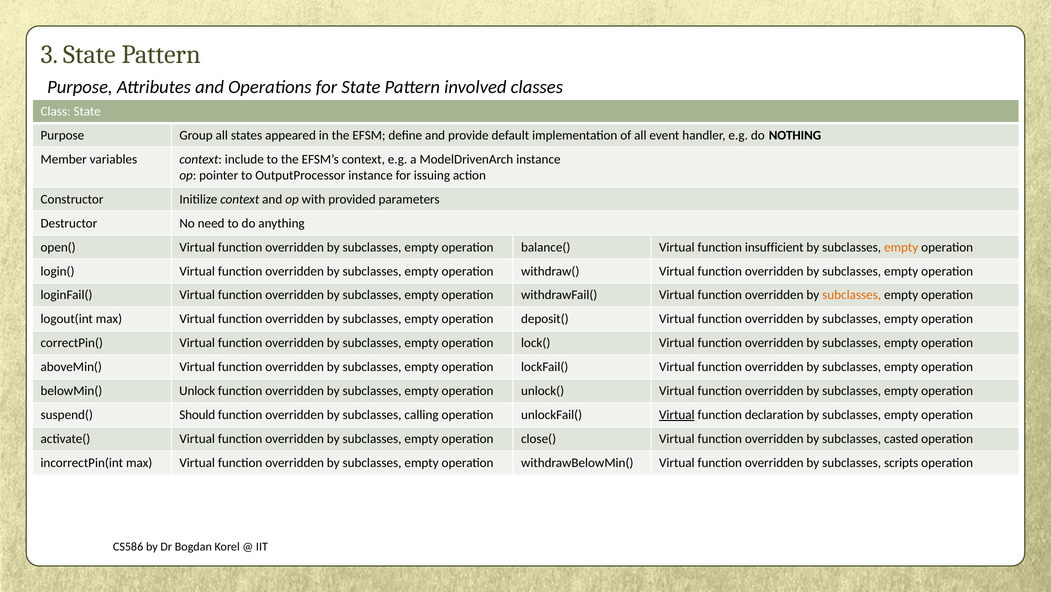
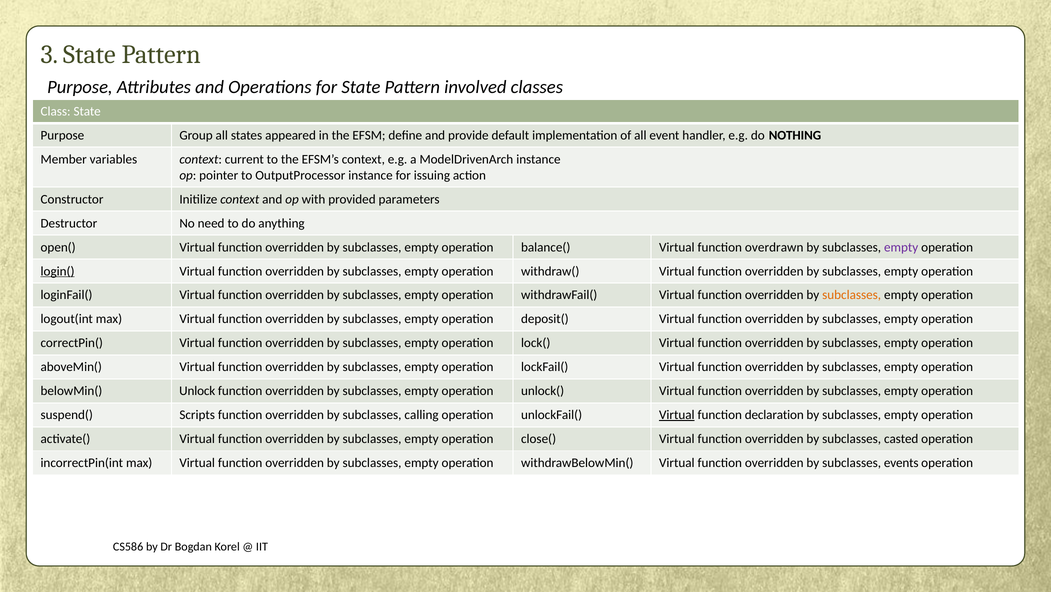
include: include -> current (244, 159)
insufficient: insufficient -> overdrawn (774, 247)
empty colour: orange -> purple (901, 247)
login( underline: none -> present (58, 271)
Should: Should -> Scripts (197, 414)
scripts: scripts -> events (901, 462)
